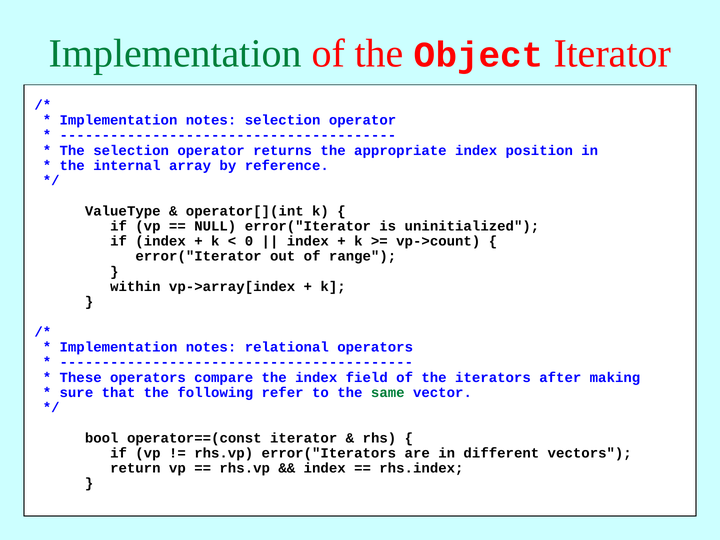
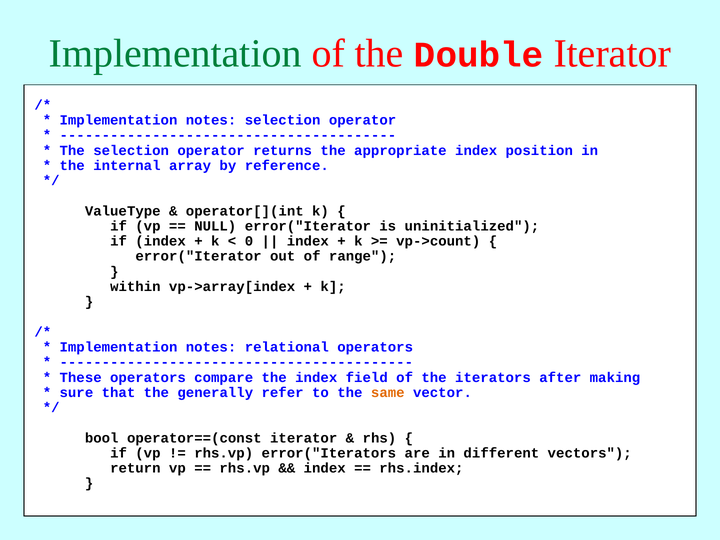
Object: Object -> Double (479, 55)
following: following -> generally (215, 393)
same colour: green -> orange (388, 393)
